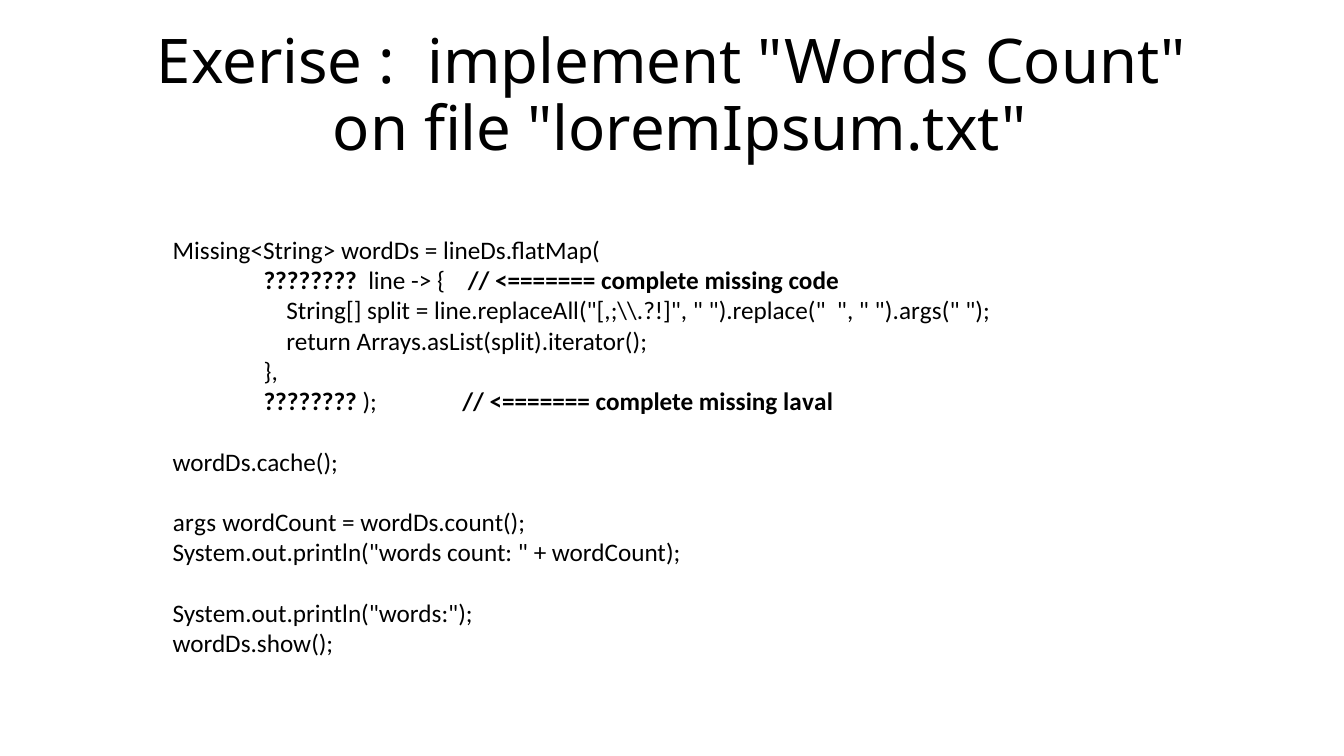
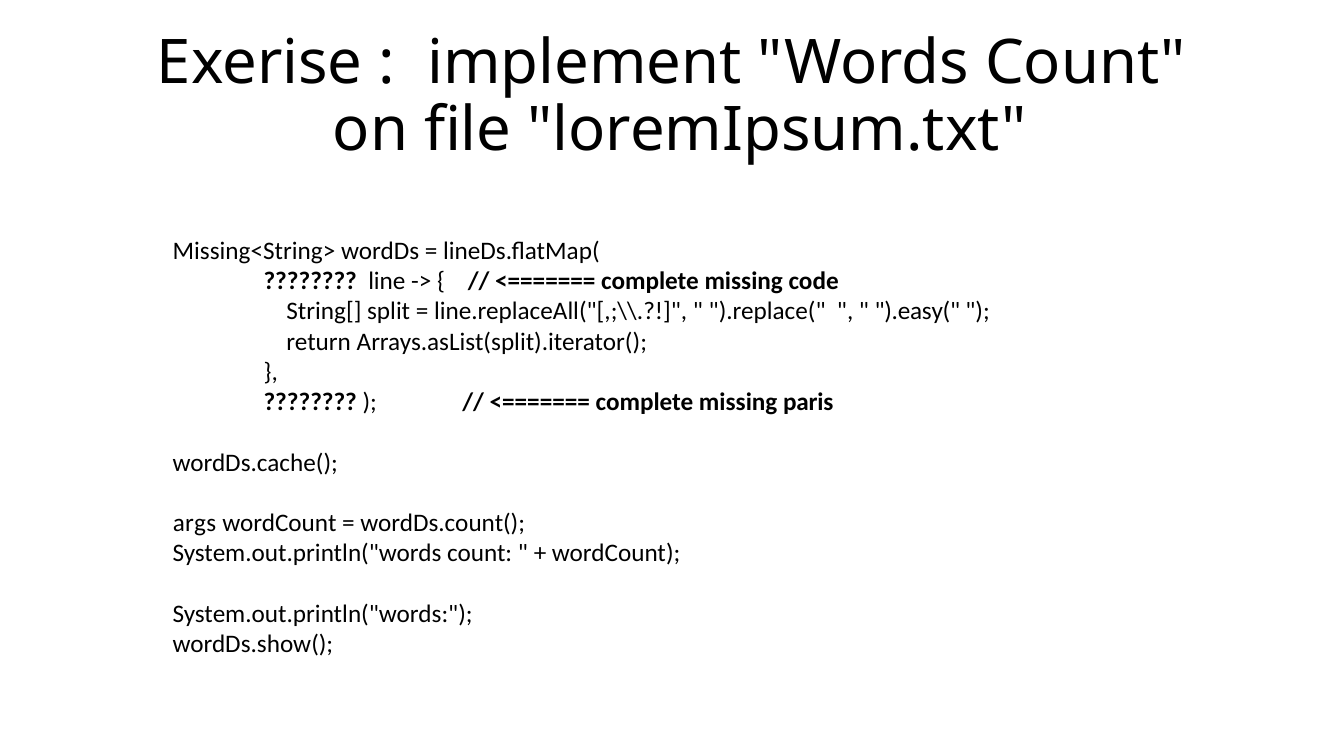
).args(: ).args( -> ).easy( (917, 312)
laval: laval -> paris (808, 402)
